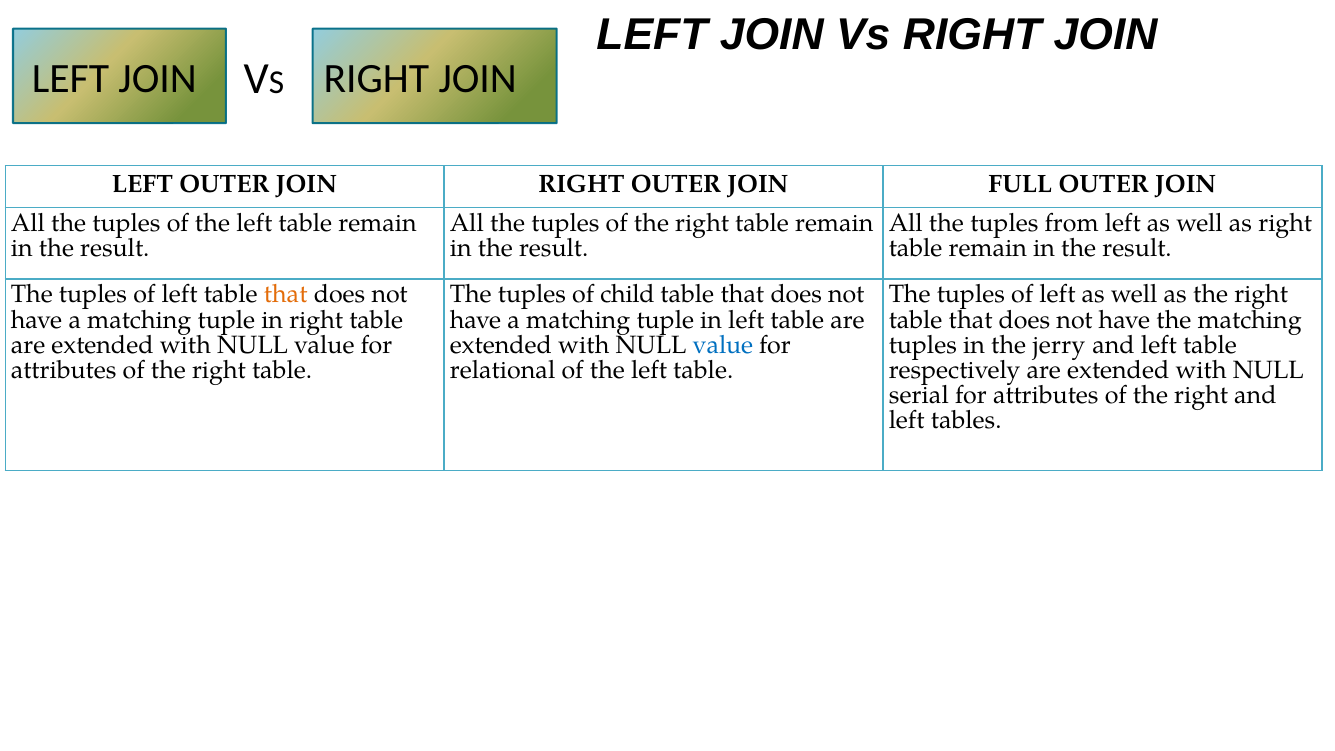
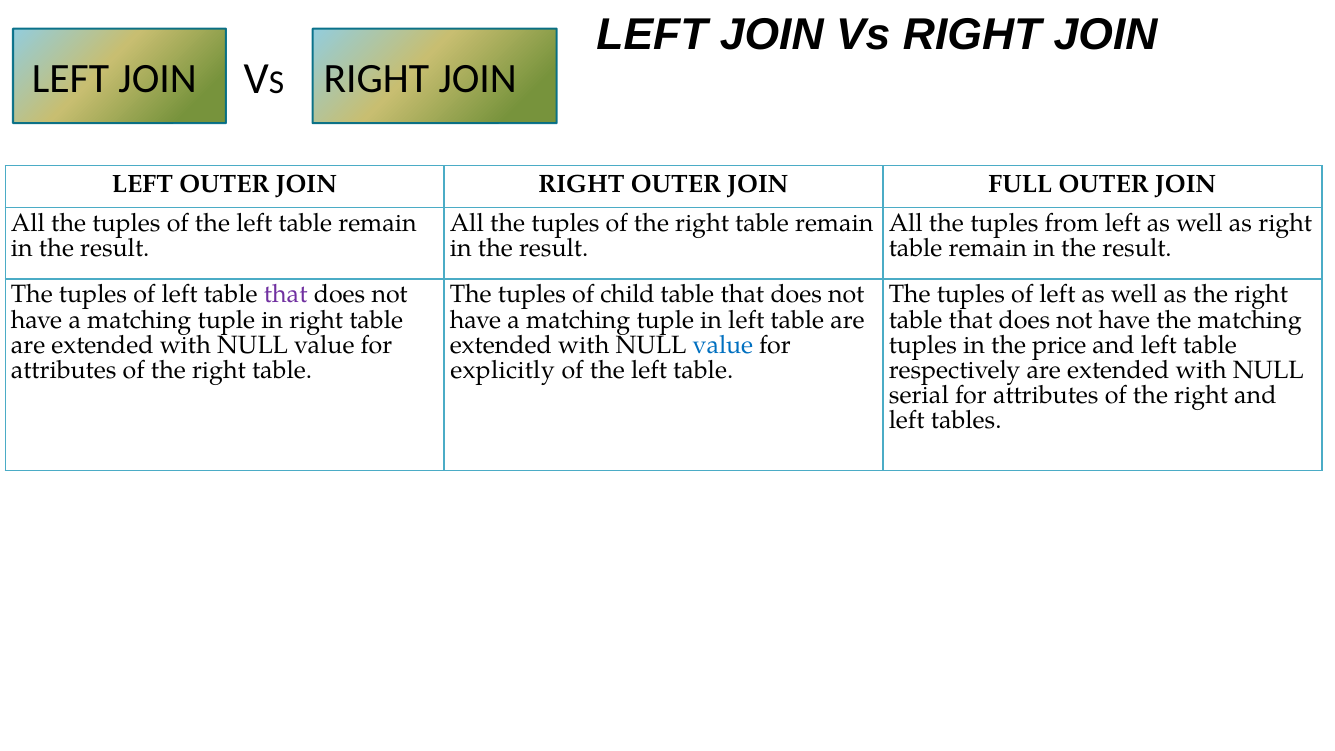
that colour: orange -> purple (286, 295)
jerry: jerry -> price (1059, 345)
relational: relational -> explicitly (502, 370)
